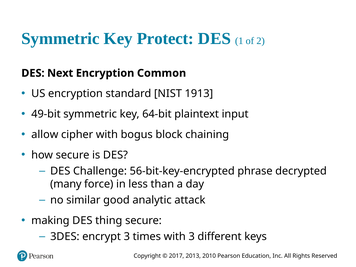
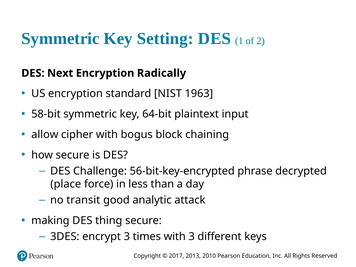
Protect: Protect -> Setting (165, 39)
Common: Common -> Radically (162, 73)
1913: 1913 -> 1963 (199, 94)
49-bit: 49-bit -> 58-bit (46, 114)
many: many -> place (66, 184)
similar: similar -> transit (83, 200)
